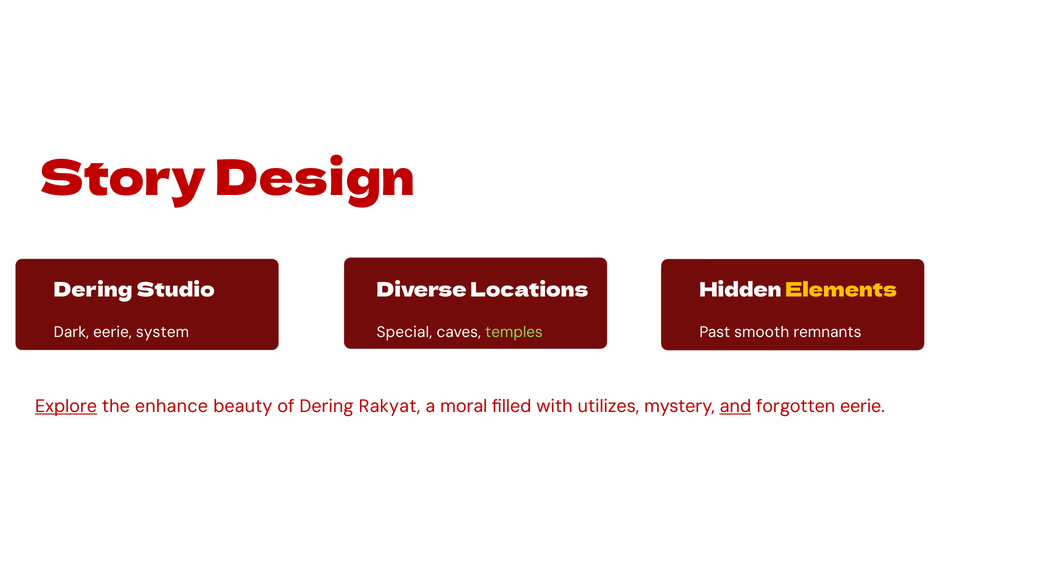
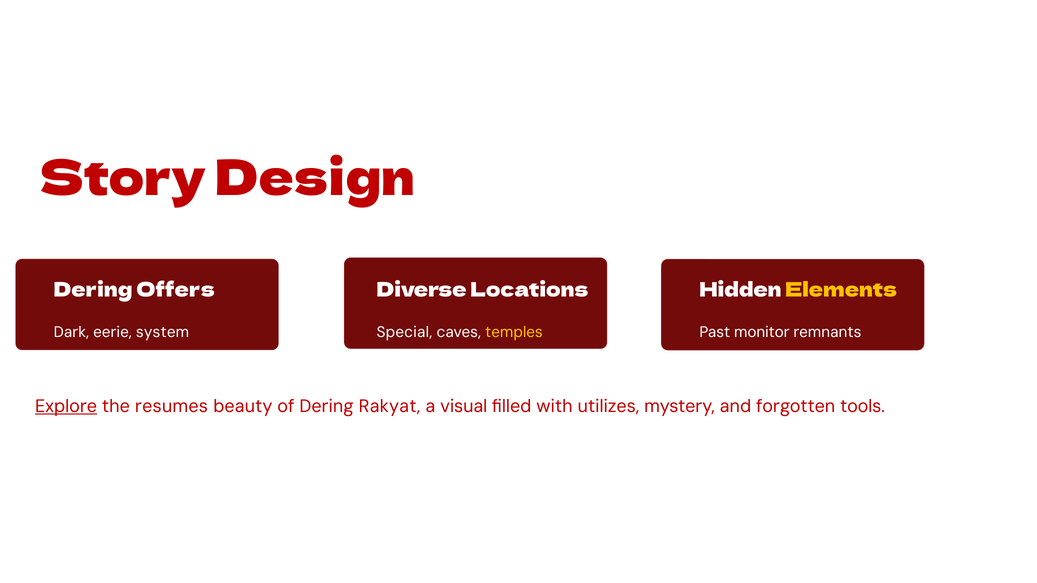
Studio: Studio -> Offers (175, 290)
temples colour: light green -> yellow (514, 332)
smooth: smooth -> monitor (762, 332)
enhance: enhance -> resumes (171, 406)
moral: moral -> visual (464, 406)
and underline: present -> none (735, 406)
forgotten eerie: eerie -> tools (862, 406)
